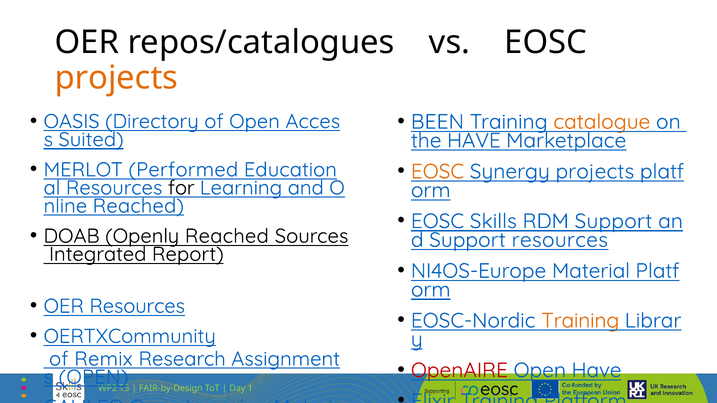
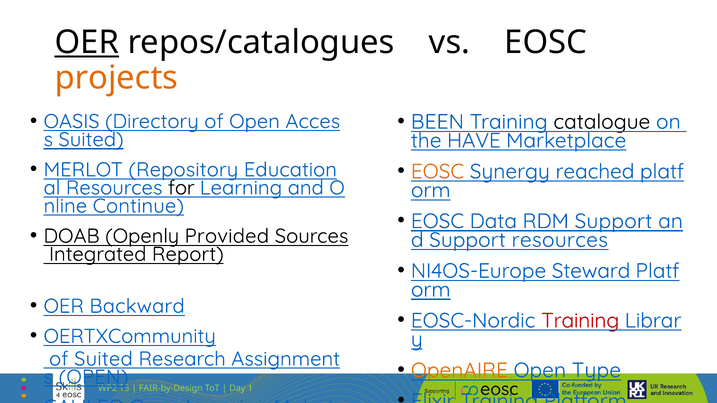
OER underline: none -> present (87, 42)
catalogue colour: orange -> black (602, 122)
Performed: Performed -> Repository (183, 170)
Synergy projects: projects -> reached (595, 172)
Reached: Reached -> Continue (138, 206)
Skills: Skills -> Data (493, 221)
Openly Reached: Reached -> Provided (227, 236)
Material: Material -> Steward (591, 271)
OER Resources: Resources -> Backward (137, 306)
Training colour: orange -> red (580, 321)
of Remix: Remix -> Suited (103, 359)
OpenAIRE colour: red -> orange (459, 371)
Open Have: Have -> Type (596, 371)
